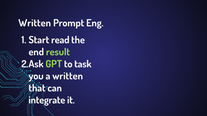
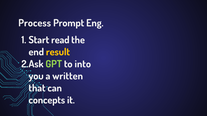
Written: Written -> Process (35, 23)
result colour: light green -> yellow (58, 52)
task: task -> into (83, 64)
integrate: integrate -> concepts (47, 101)
